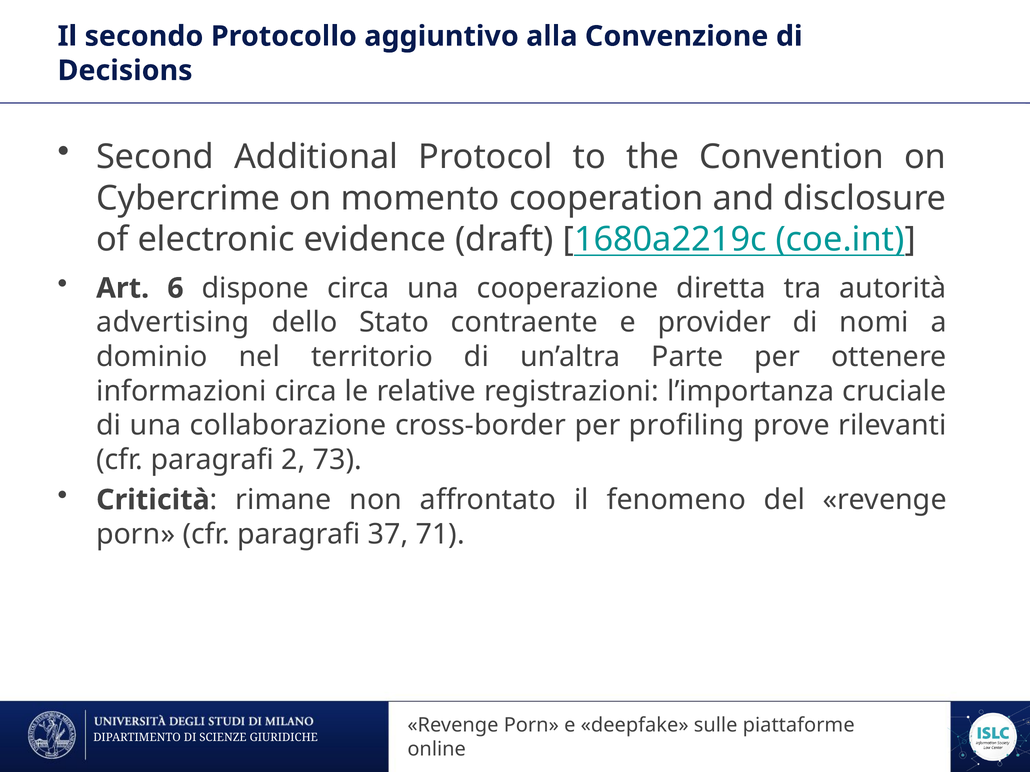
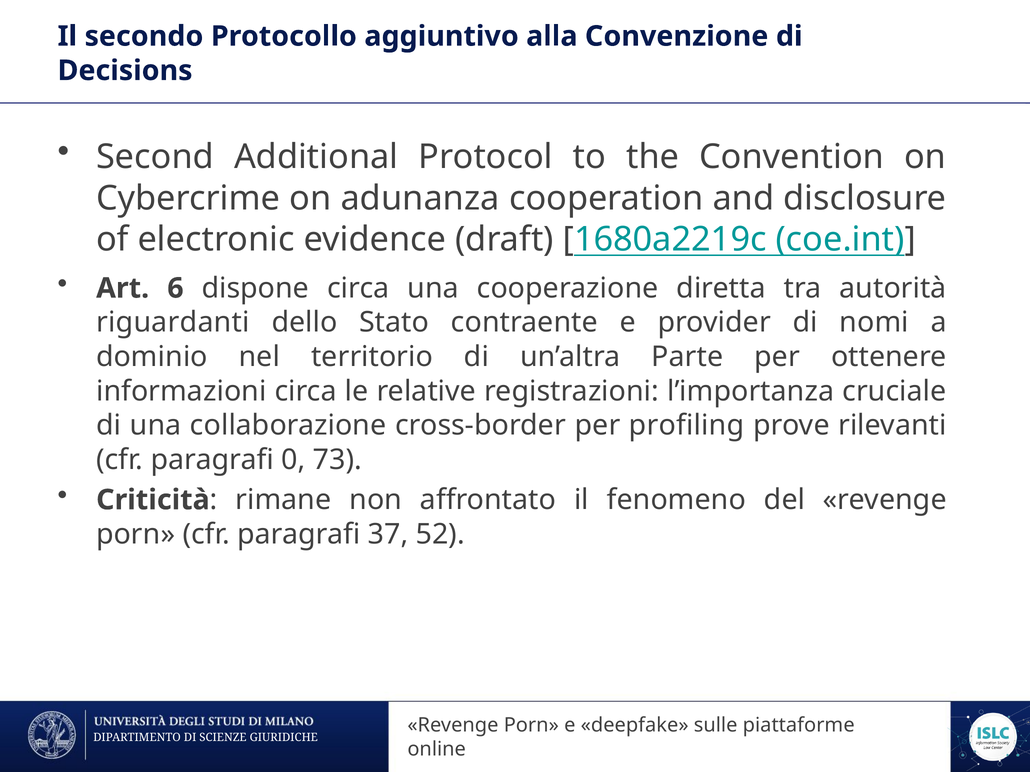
momento: momento -> adunanza (420, 198)
advertising: advertising -> riguardanti (173, 323)
2: 2 -> 0 (293, 460)
71: 71 -> 52 (440, 535)
